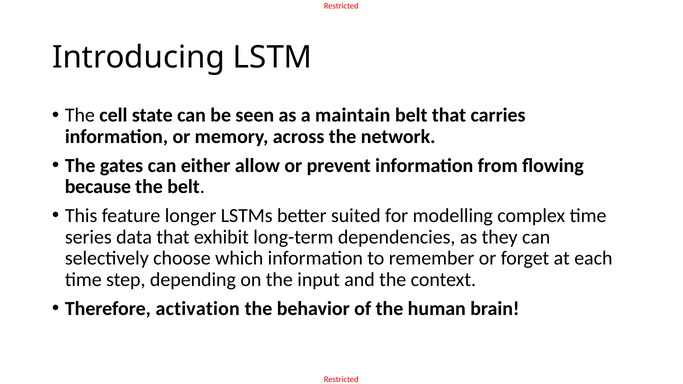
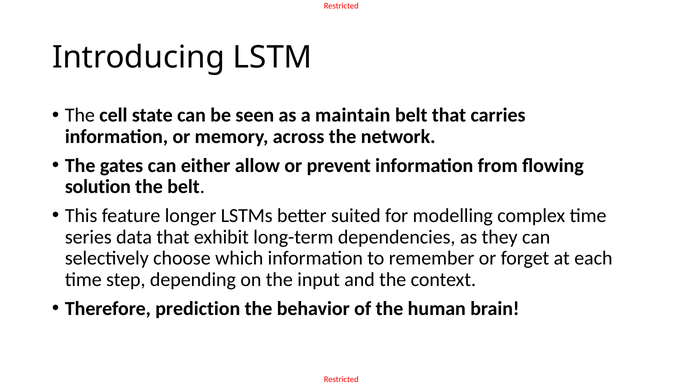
because: because -> solution (98, 187)
activation: activation -> prediction (198, 309)
